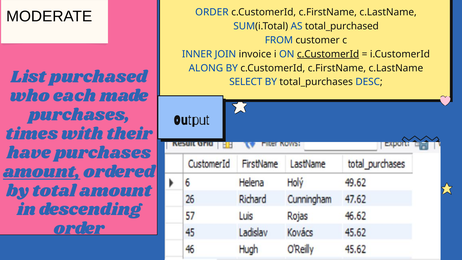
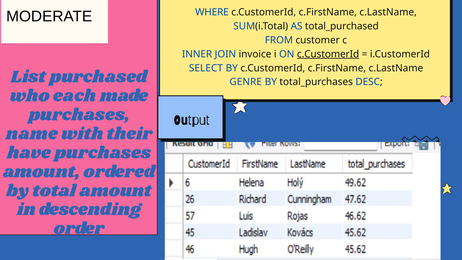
ORDER: ORDER -> WHERE (212, 12)
ALONG: ALONG -> SELECT (206, 68)
SELECT: SELECT -> GENRE (246, 82)
times: times -> name (32, 134)
amount underline: present -> none (42, 172)
